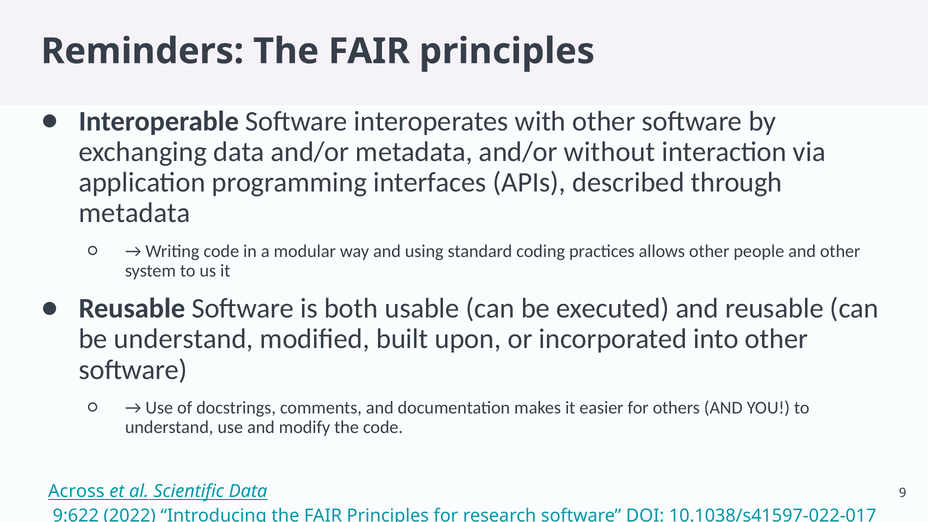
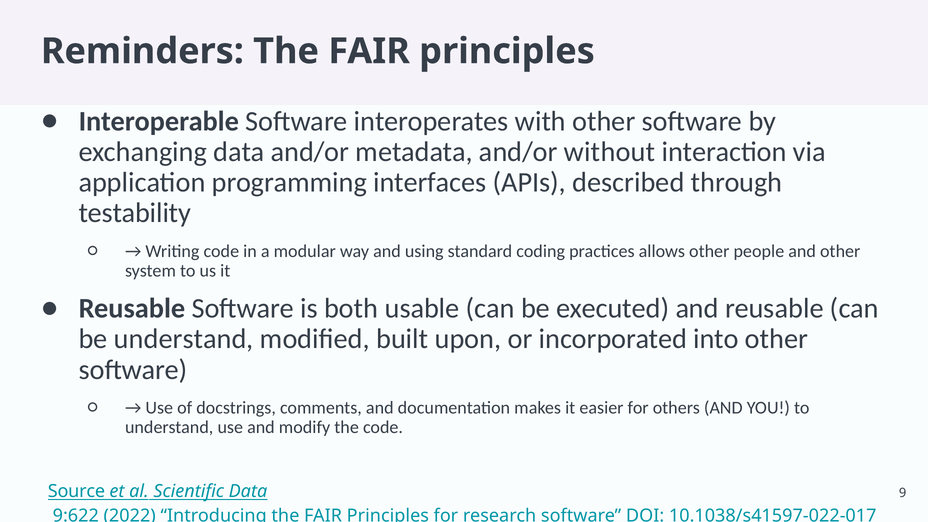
metadata: metadata -> testability (135, 213)
Across: Across -> Source (76, 491)
